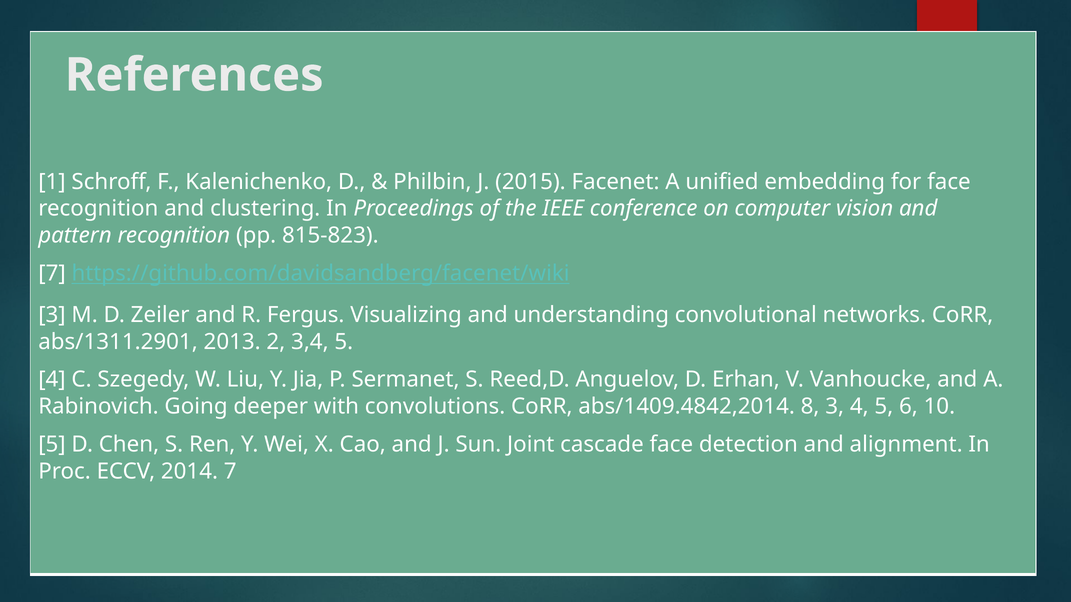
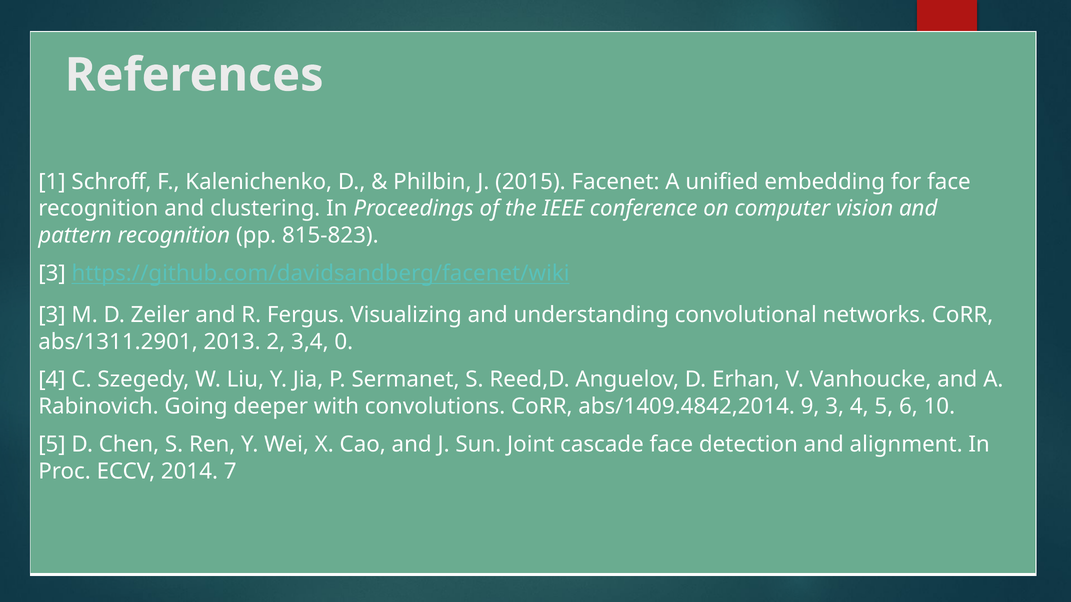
7: 7 -> 3 (52, 273)
3,4 5: 5 -> 0 (344, 342)
8: 8 -> 9 (810, 407)
